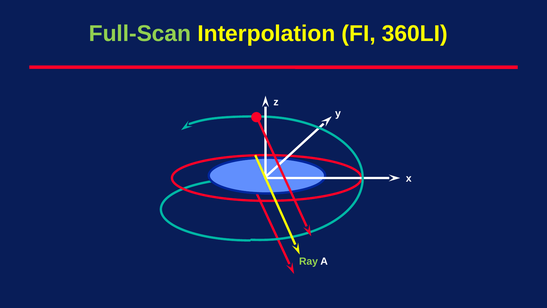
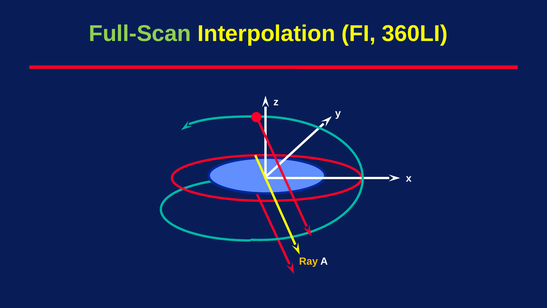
Ray colour: light green -> yellow (308, 261)
